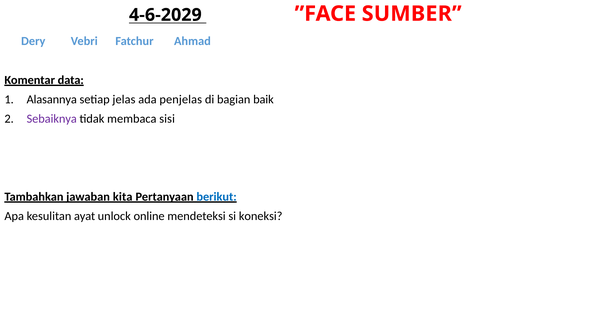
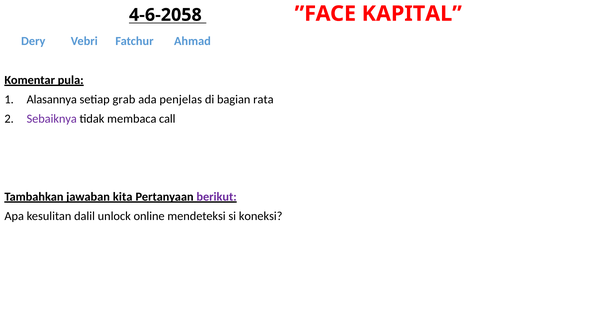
4-6-2029: 4-6-2029 -> 4-6-2058 (165, 15)
SUMBER: SUMBER -> KAPITAL (412, 14)
data: data -> pula (71, 80)
jelas: jelas -> grab (124, 100)
baik: baik -> rata (263, 100)
sisi: sisi -> call (167, 119)
berikut colour: blue -> purple (217, 197)
ayat: ayat -> dalil (85, 216)
